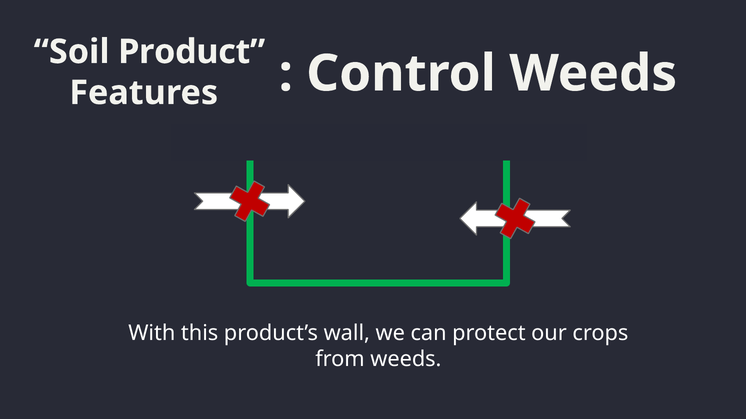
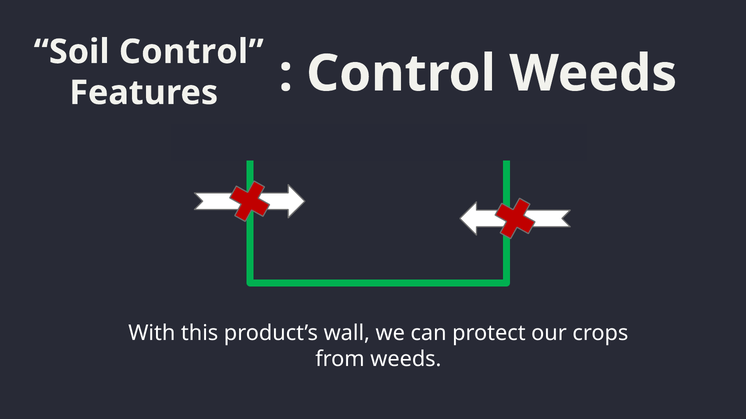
Soil Product: Product -> Control (191, 52)
